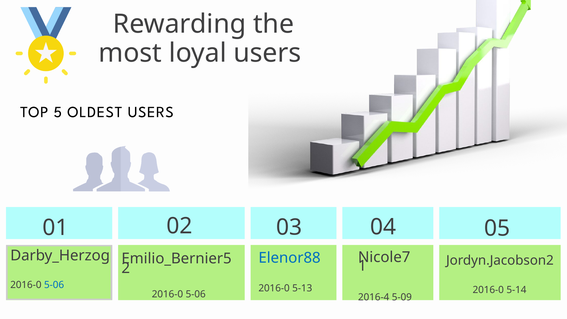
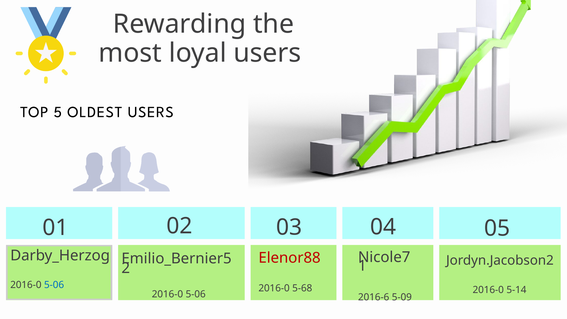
Elenor88 colour: blue -> red (290, 258)
5-13: 5-13 -> 5-68 (302, 288)
2016-4: 2016-4 -> 2016-6 (374, 297)
